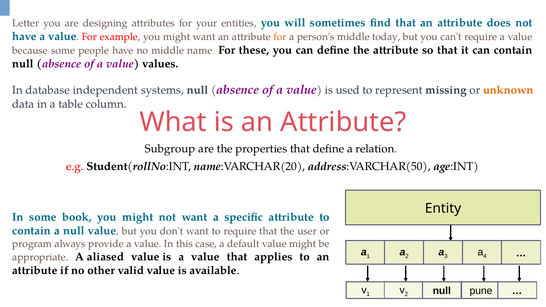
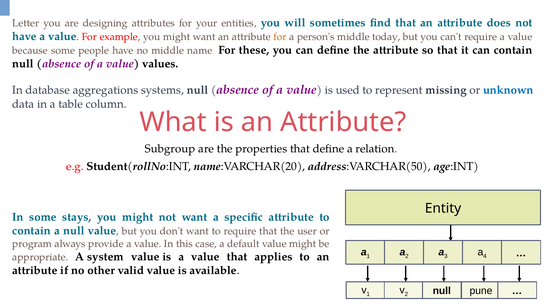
independent: independent -> aggregations (106, 90)
unknown colour: orange -> blue (508, 90)
book: book -> stays (77, 217)
aliased: aliased -> system (105, 257)
